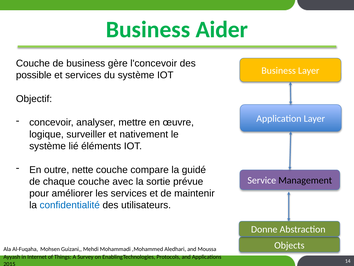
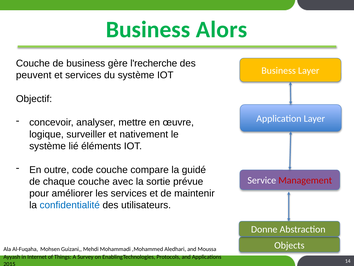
Aider: Aider -> Alors (222, 30)
l'concevoir: l'concevoir -> l'recherche (154, 63)
possible: possible -> peuvent (34, 75)
nette: nette -> code (83, 169)
Management colour: black -> red (305, 180)
